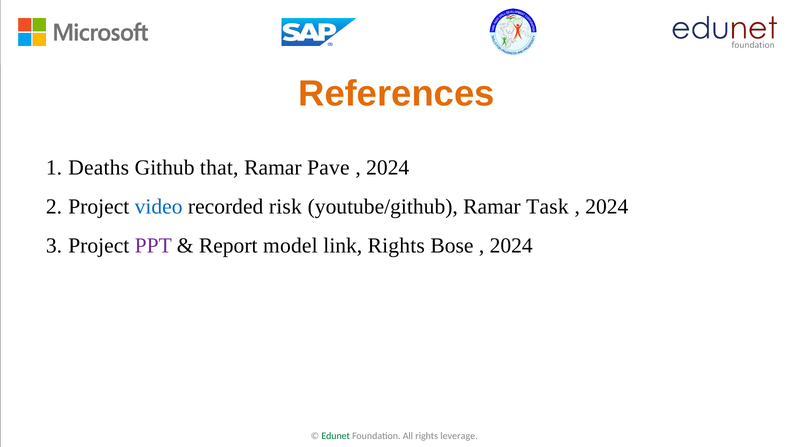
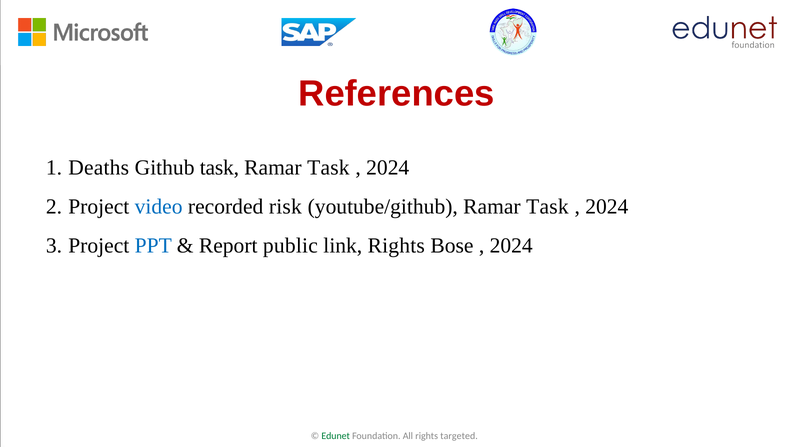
References colour: orange -> red (396, 94)
Github that: that -> task (219, 168)
Pave: Pave -> Task (328, 168)
PPT colour: purple -> blue (153, 246)
model: model -> public (290, 246)
leverage: leverage -> targeted (459, 436)
